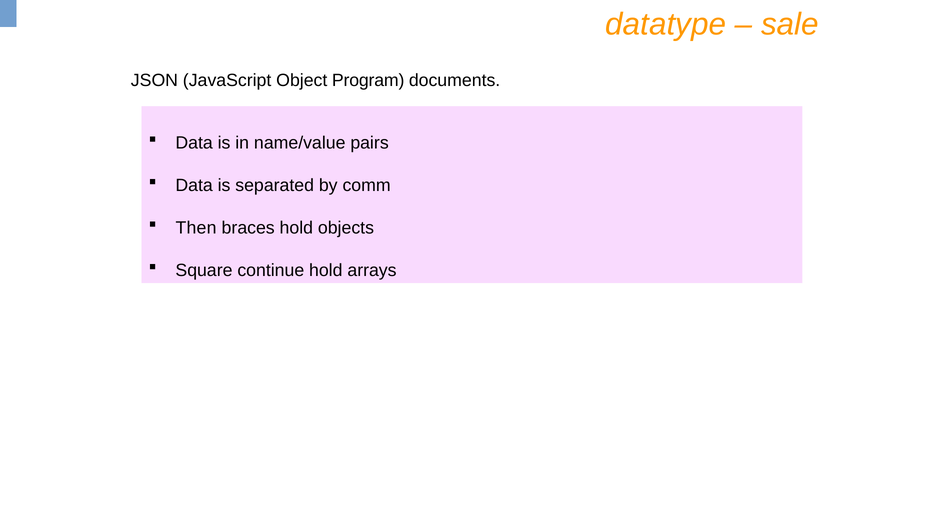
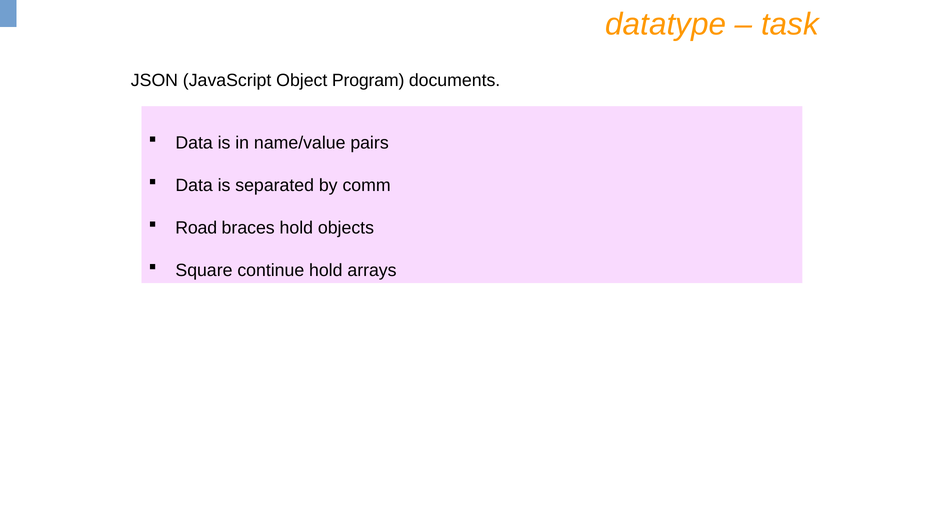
sale: sale -> task (790, 25)
Then: Then -> Road (196, 228)
